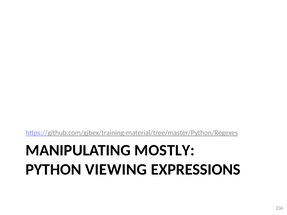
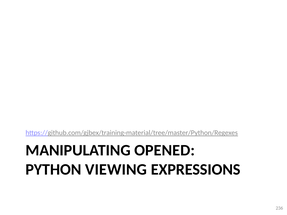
MOSTLY: MOSTLY -> OPENED (165, 150)
